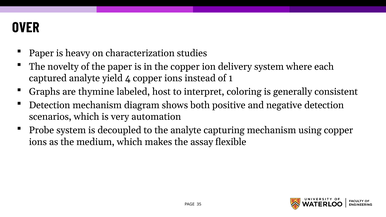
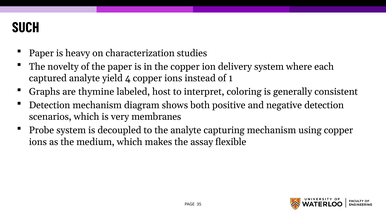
OVER: OVER -> SUCH (26, 28)
automation: automation -> membranes (156, 117)
